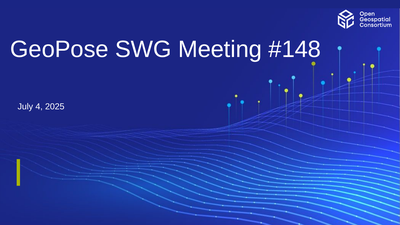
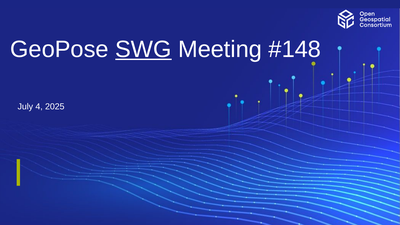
SWG underline: none -> present (143, 49)
